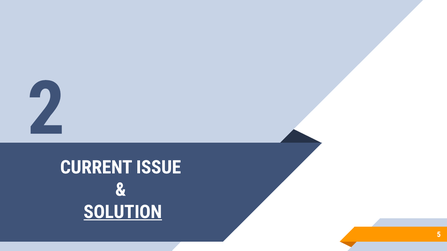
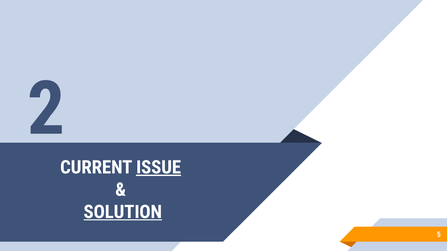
ISSUE underline: none -> present (159, 168)
